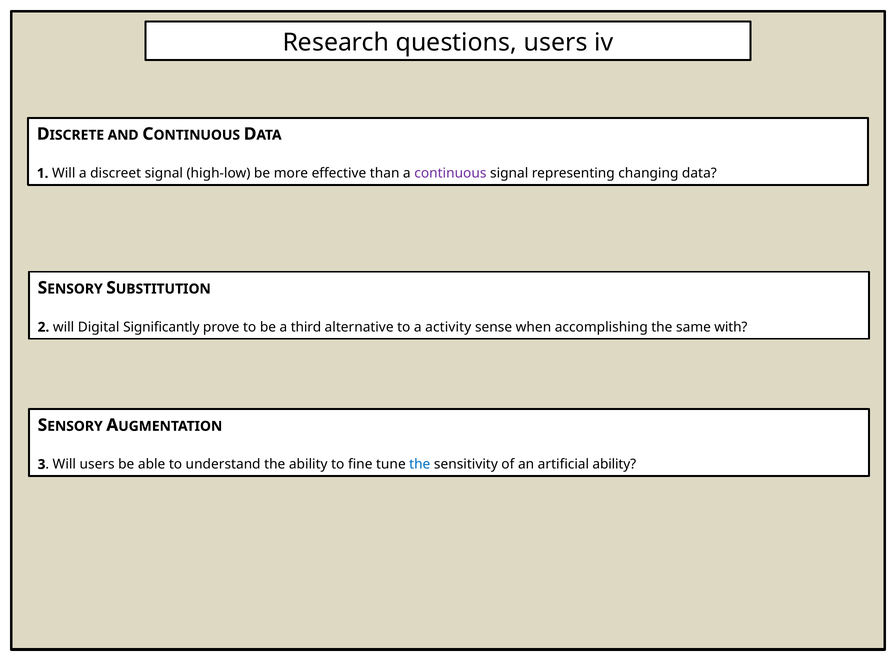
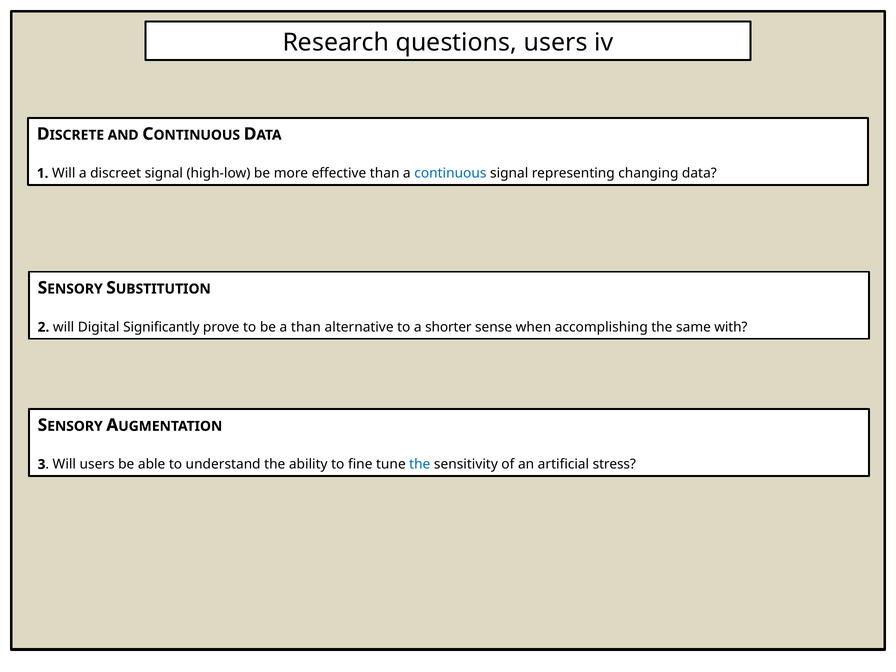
continuous colour: purple -> blue (450, 173)
a third: third -> than (306, 327)
activity: activity -> shorter (448, 327)
artificial ability: ability -> stress (614, 464)
